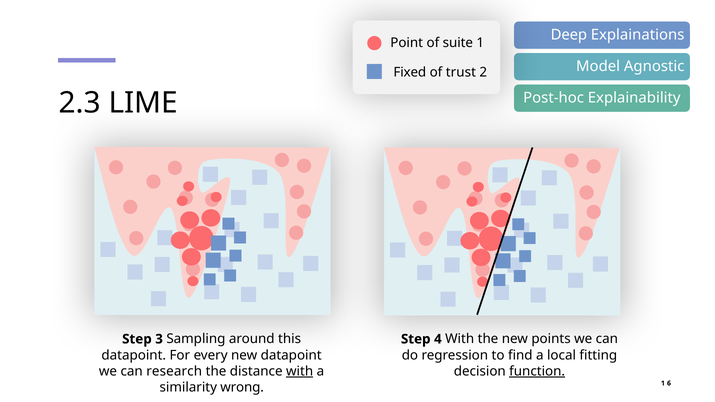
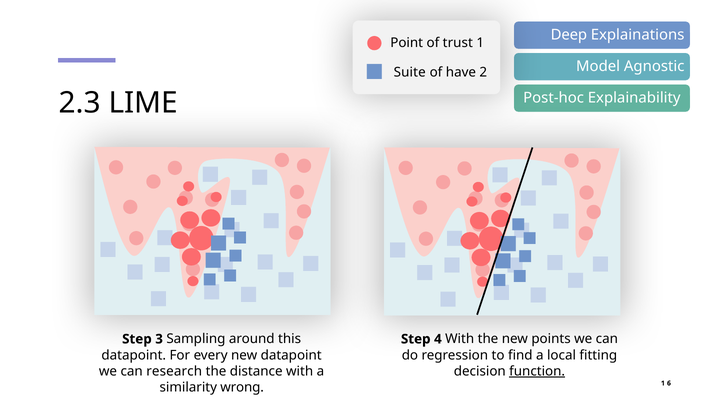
suite: suite -> trust (458, 43)
Fixed: Fixed -> Suite (410, 72)
trust: trust -> have (461, 72)
with underline: present -> none (300, 371)
